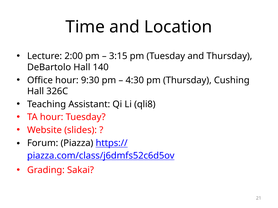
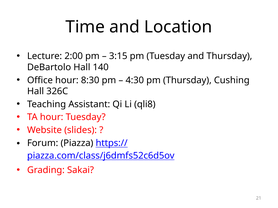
9:30: 9:30 -> 8:30 (90, 80)
